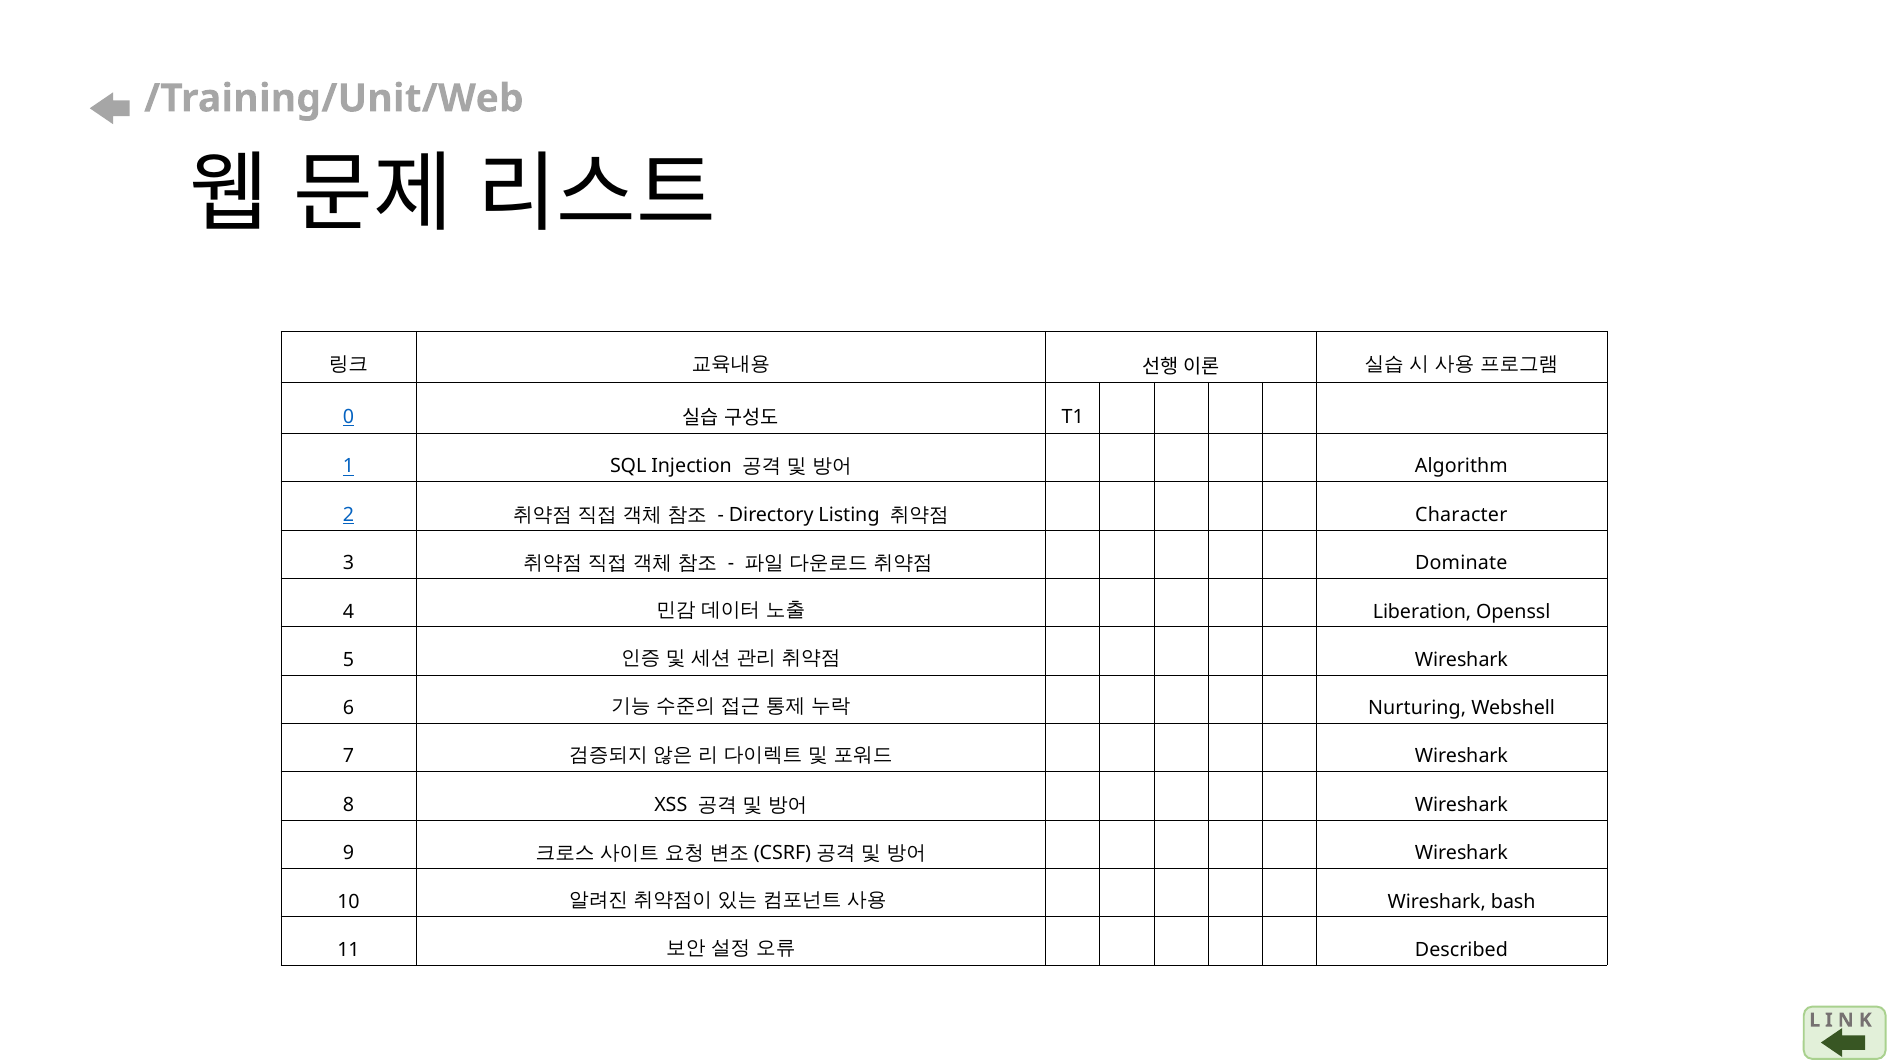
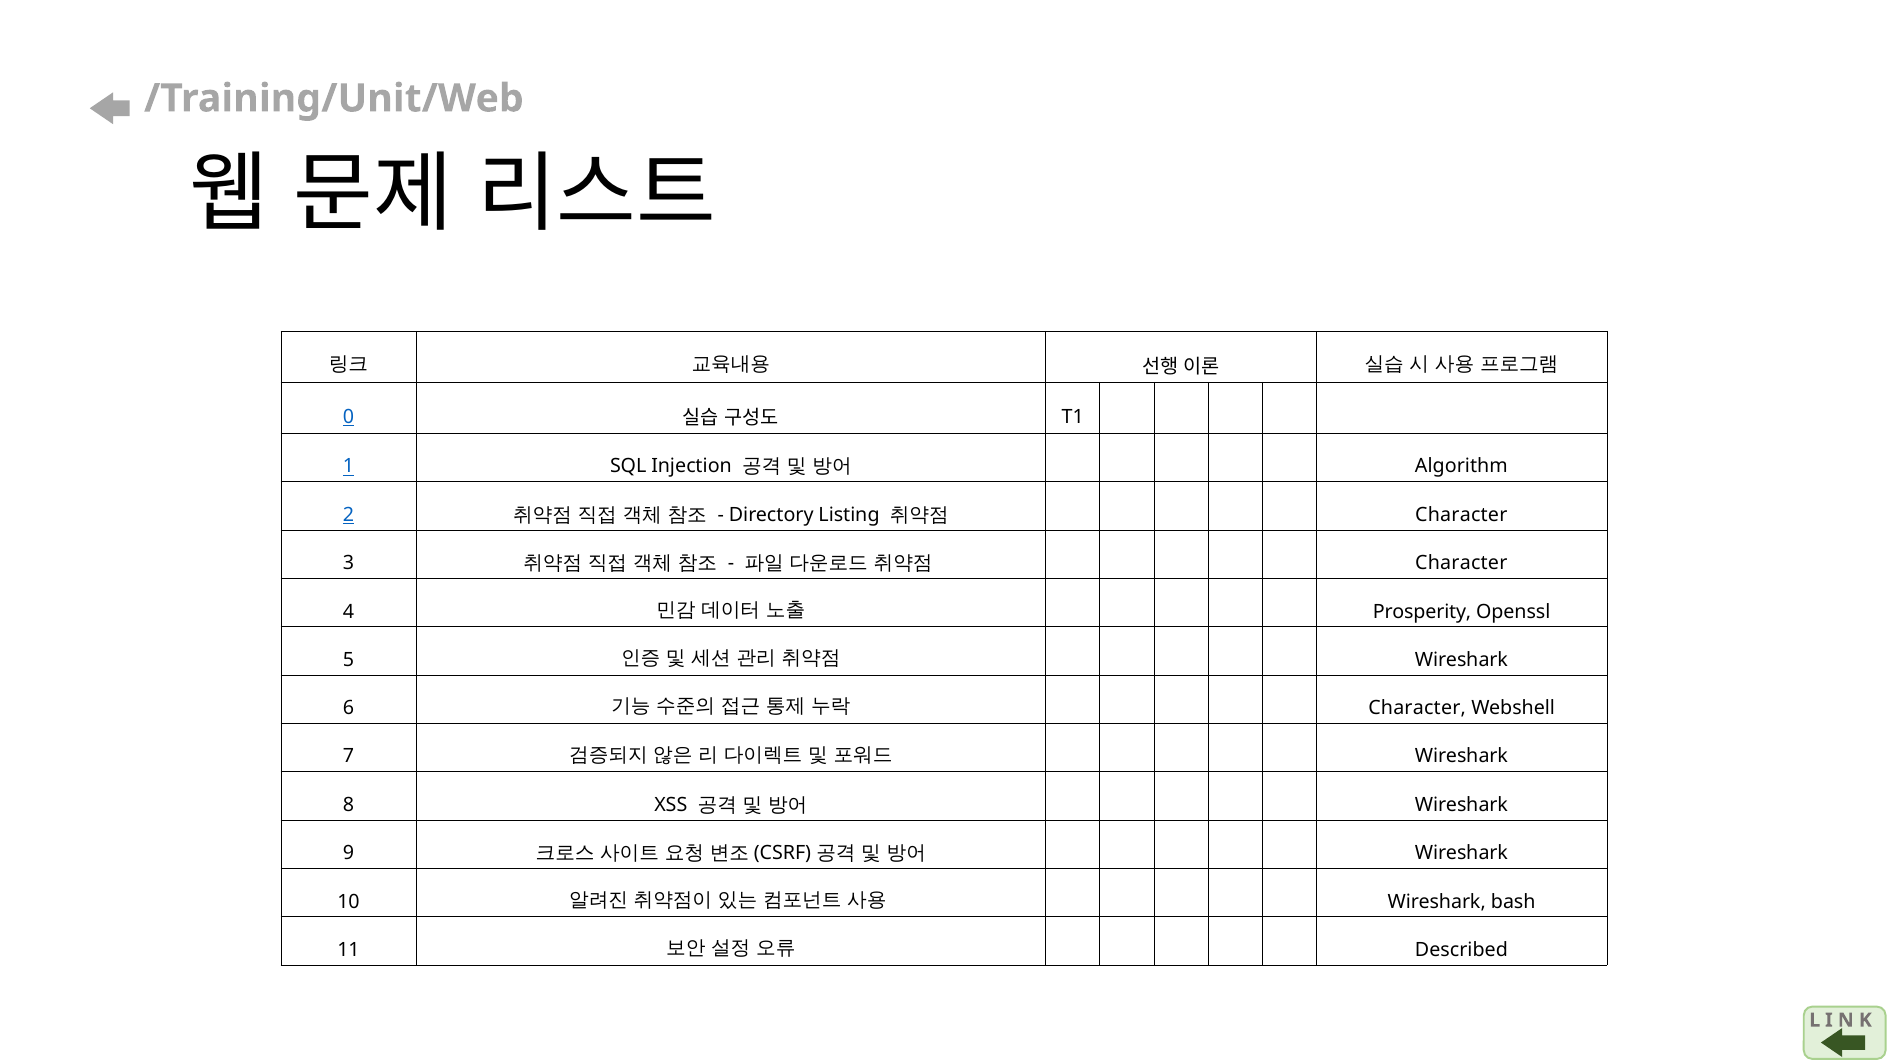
Dominate: Dominate -> Character (1461, 563)
Liberation: Liberation -> Prosperity (1422, 612)
Nurturing: Nurturing -> Character (1417, 708)
